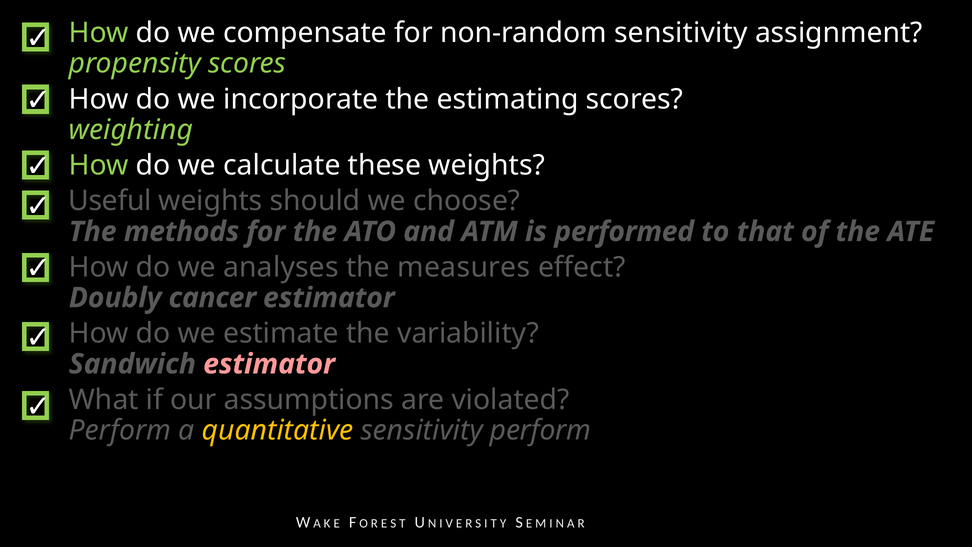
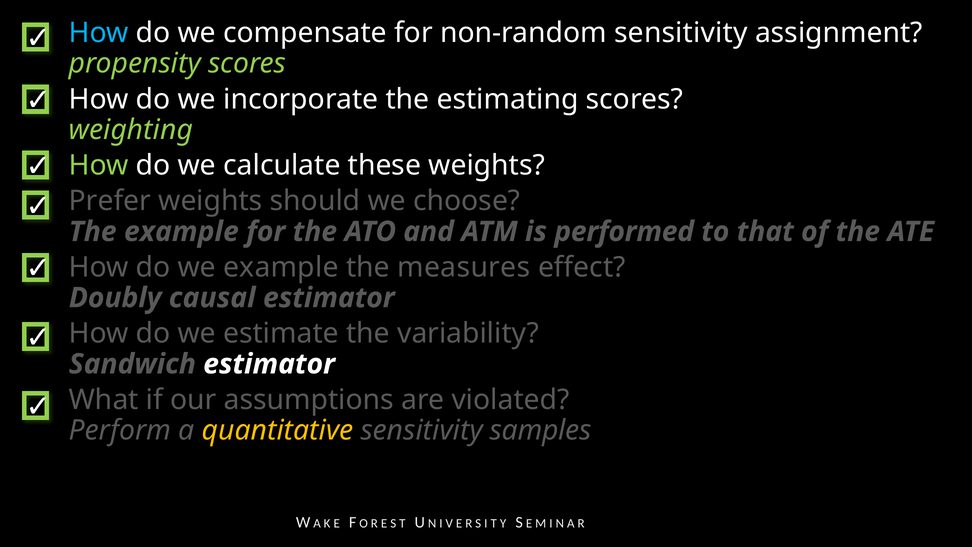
How colour: light green -> light blue (99, 33)
Useful: Useful -> Prefer (110, 201)
The methods: methods -> example (181, 232)
we analyses: analyses -> example (281, 267)
cancer: cancer -> causal (212, 298)
estimator colour: pink -> white (269, 364)
sensitivity perform: perform -> samples (541, 430)
